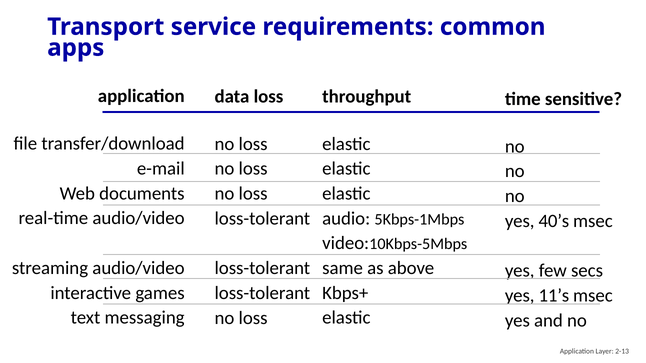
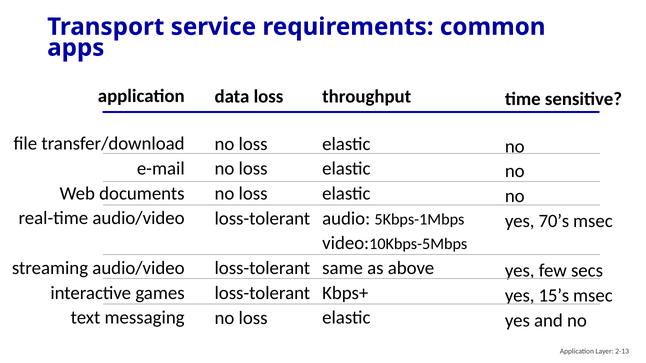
40’s: 40’s -> 70’s (554, 221)
11’s: 11’s -> 15’s (554, 296)
